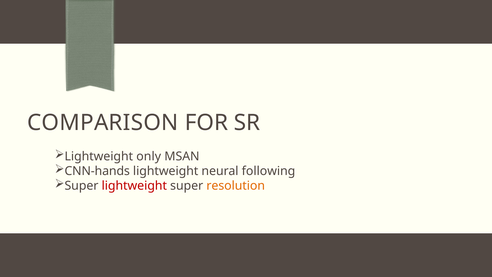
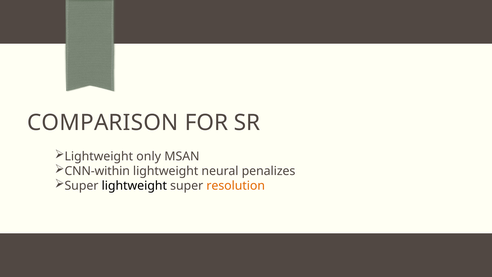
CNN-hands: CNN-hands -> CNN-within (97, 171)
following: following -> penalizes (269, 171)
lightweight colour: red -> black (134, 186)
